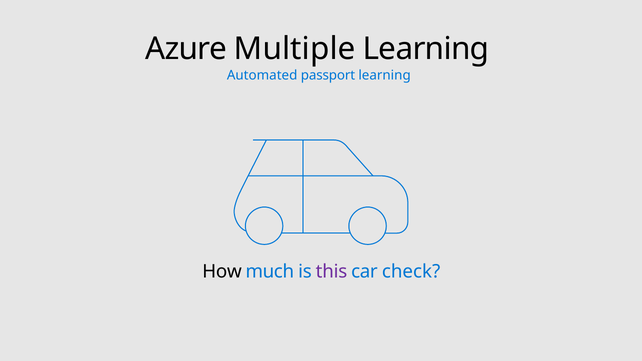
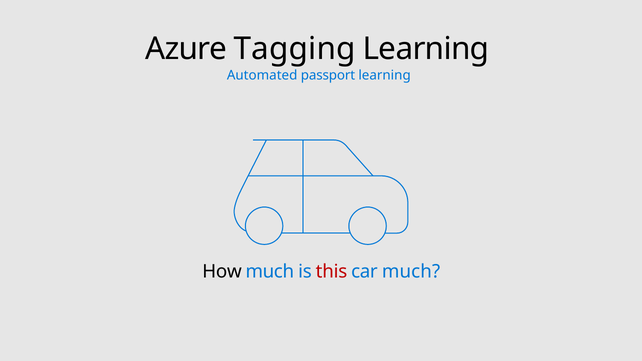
Multiple: Multiple -> Tagging (295, 49)
this colour: purple -> red (332, 272)
car check: check -> much (411, 272)
